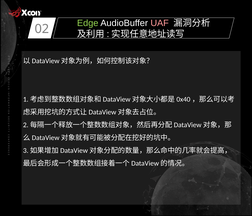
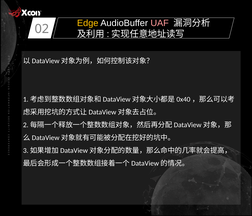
Edge colour: light green -> yellow (88, 23)
